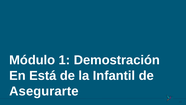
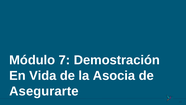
1: 1 -> 7 (64, 60)
Está: Está -> Vida (43, 75)
Infantil: Infantil -> Asocia (114, 75)
